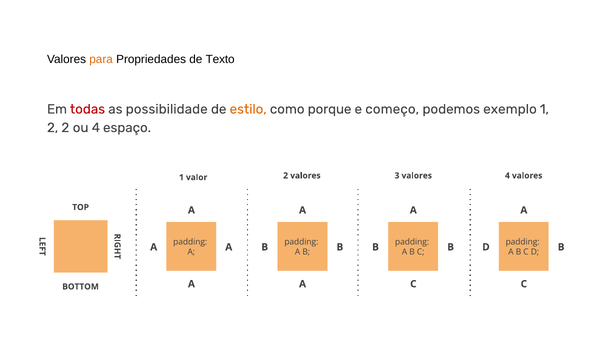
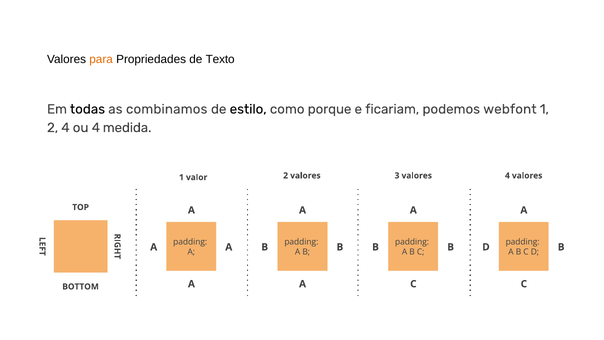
todas colour: red -> black (87, 109)
possibilidade: possibilidade -> combinamos (167, 109)
estilo colour: orange -> black (248, 109)
começo: começo -> ficariam (392, 109)
exemplo: exemplo -> webfont (510, 109)
2 2: 2 -> 4 (65, 128)
espaço: espaço -> medida (127, 128)
